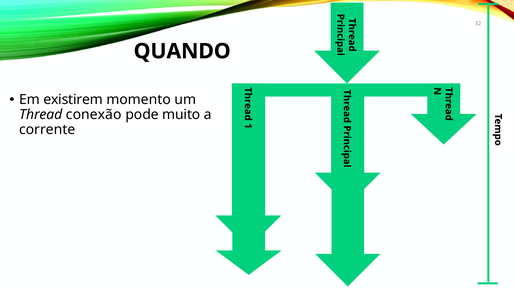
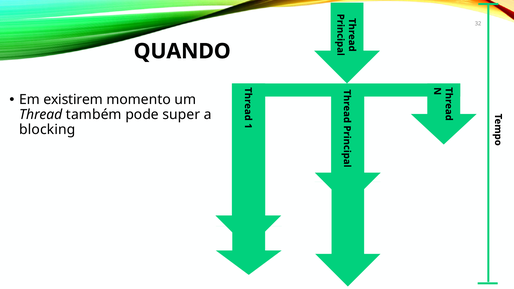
conexão: conexão -> também (94, 115)
muito: muito -> super (181, 115)
corrente: corrente -> blocking (47, 130)
